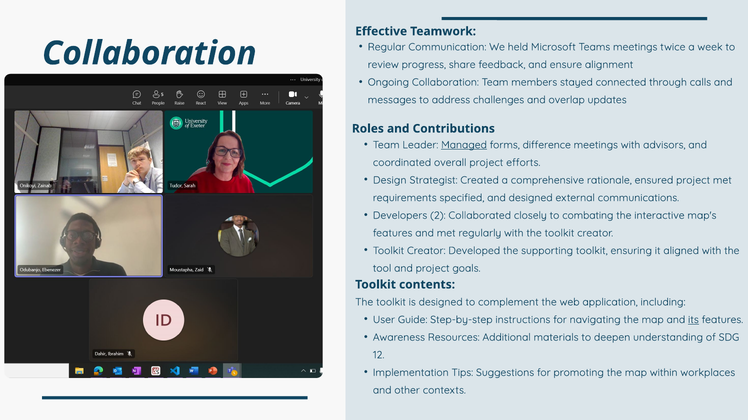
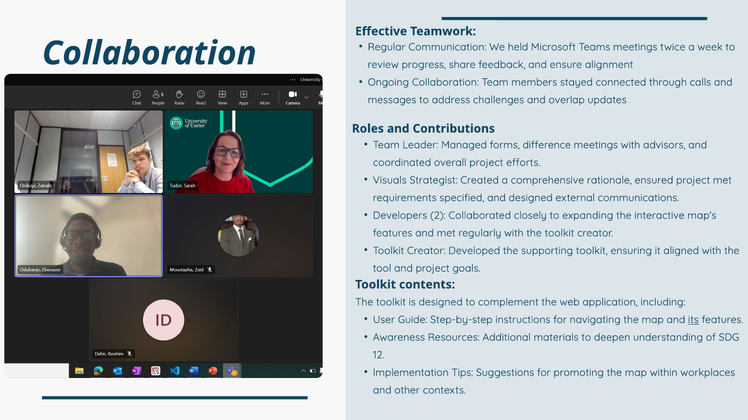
Managed underline: present -> none (464, 145)
Design: Design -> Visuals (390, 180)
combating: combating -> expanding (588, 216)
